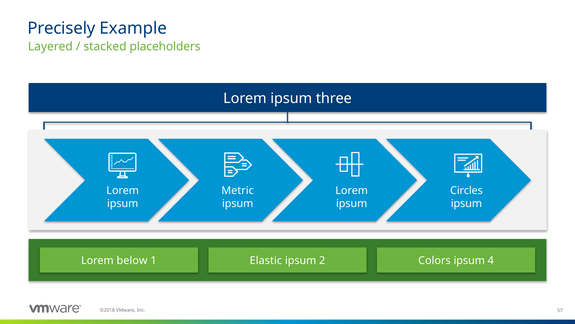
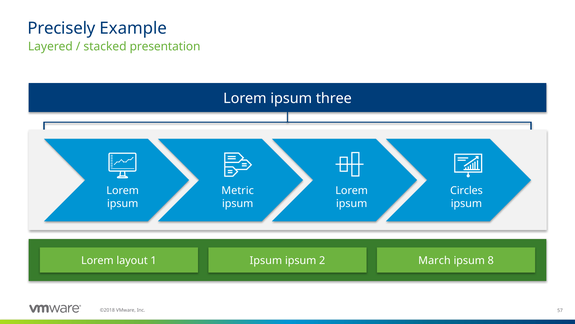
placeholders: placeholders -> presentation (165, 46)
below: below -> layout (132, 260)
1 Elastic: Elastic -> Ipsum (266, 260)
Colors: Colors -> March (434, 260)
4: 4 -> 8 (491, 260)
